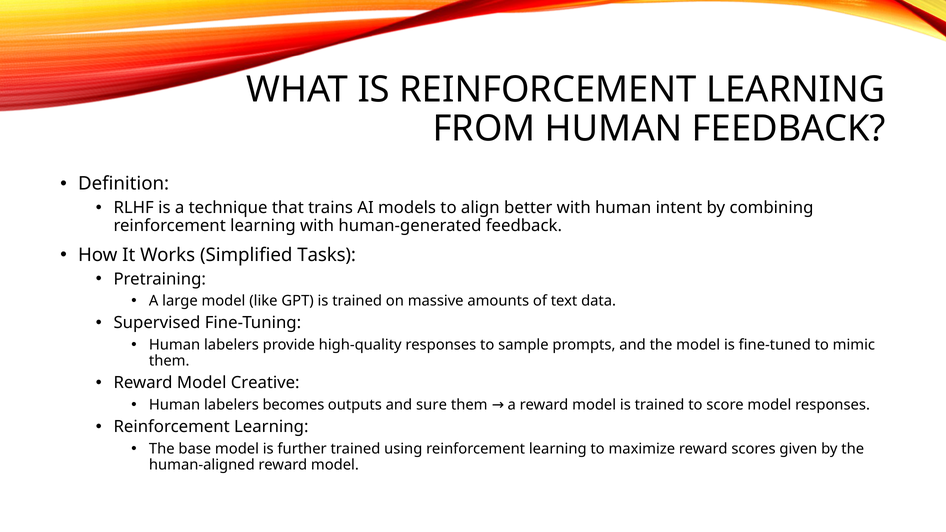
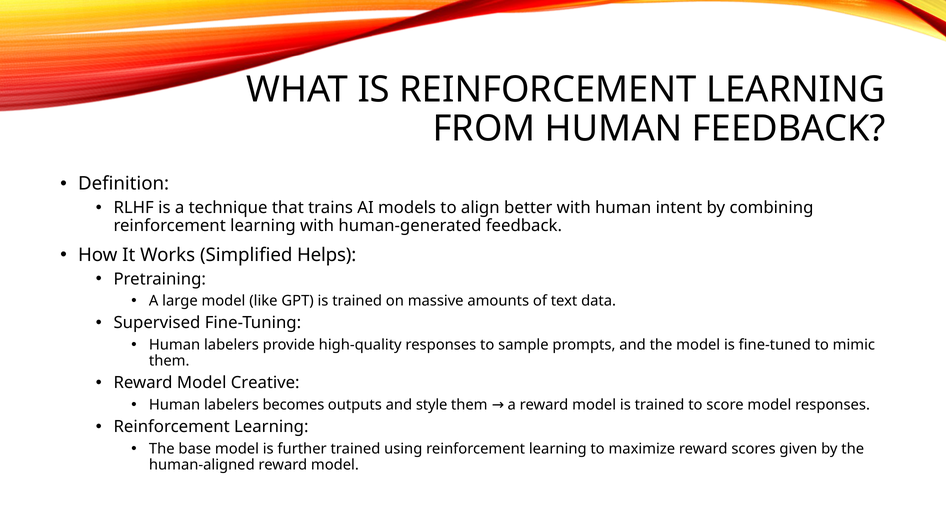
Tasks: Tasks -> Helps (327, 255)
sure: sure -> style (432, 405)
